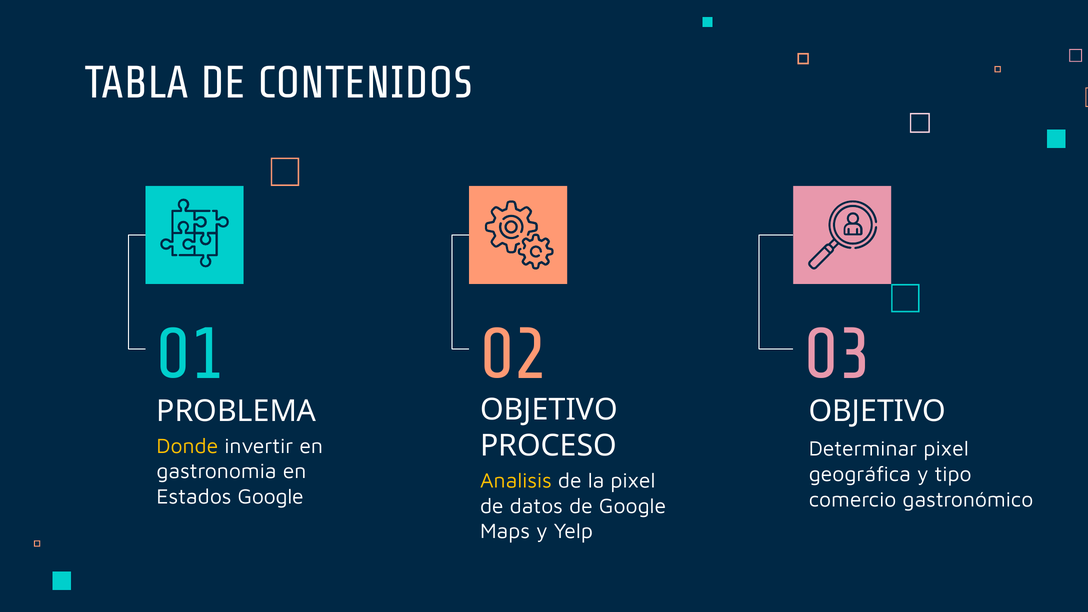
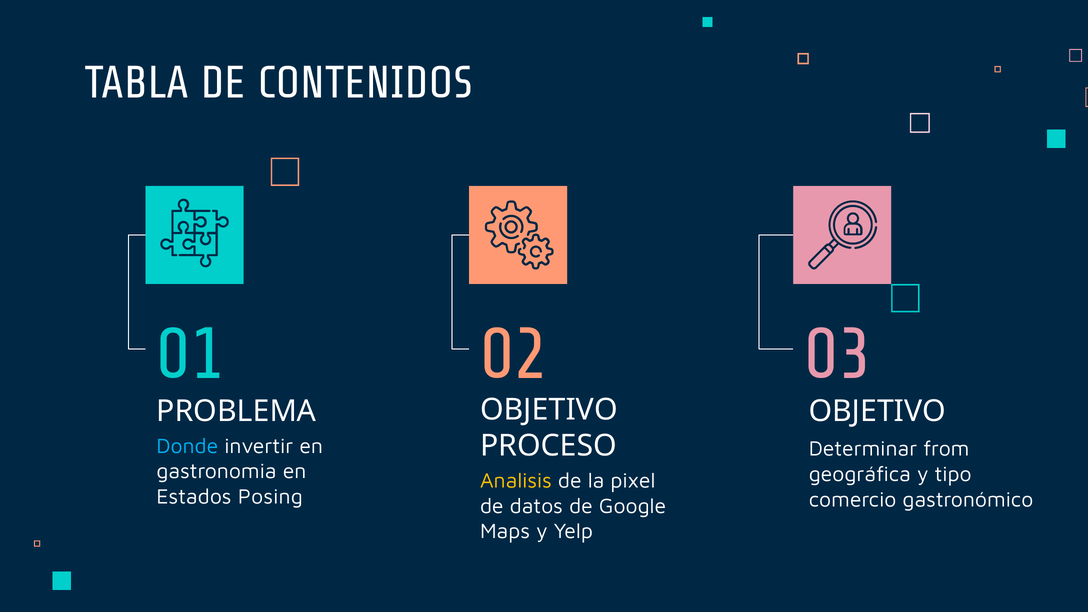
Donde colour: yellow -> light blue (187, 446)
Determinar pixel: pixel -> from (946, 449)
Estados Google: Google -> Posing (270, 497)
